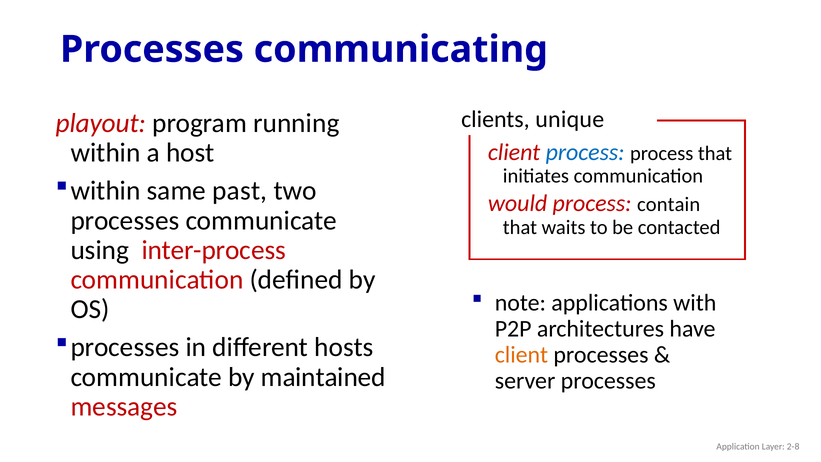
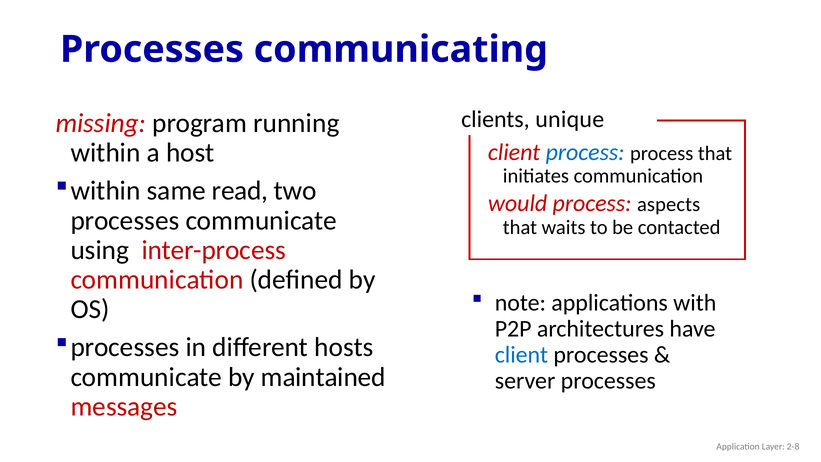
playout: playout -> missing (101, 123)
past: past -> read (240, 191)
contain: contain -> aspects (669, 205)
client colour: orange -> blue (521, 355)
